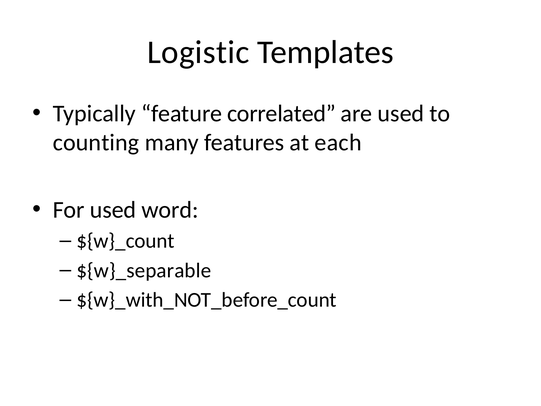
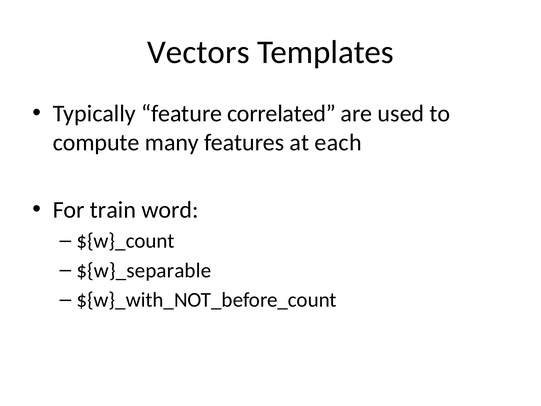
Logistic: Logistic -> Vectors (198, 52)
counting: counting -> compute (96, 142)
For used: used -> train (113, 210)
